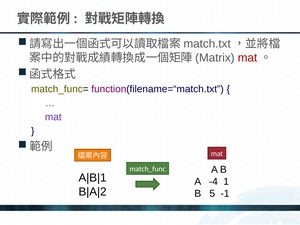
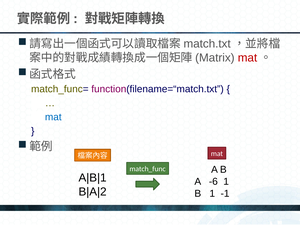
mat colour: purple -> blue (53, 117)
-4: -4 -> -6 (213, 182)
B 5: 5 -> 1 (212, 194)
